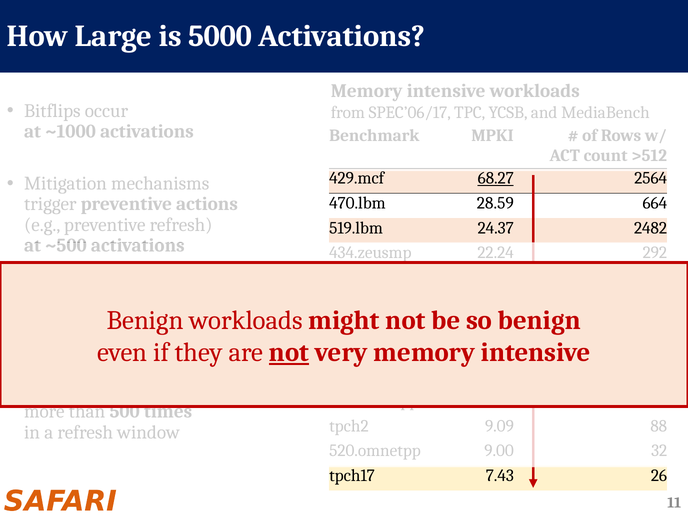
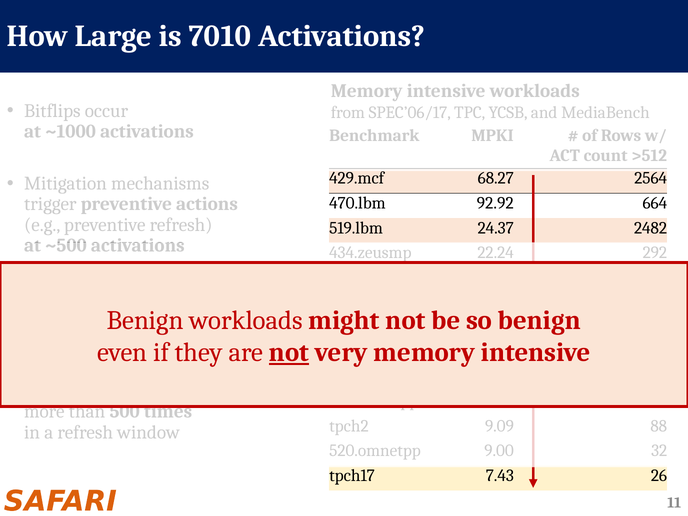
5000: 5000 -> 7010 (220, 36)
68.27 underline: present -> none (496, 178)
28.59: 28.59 -> 92.92 (495, 203)
